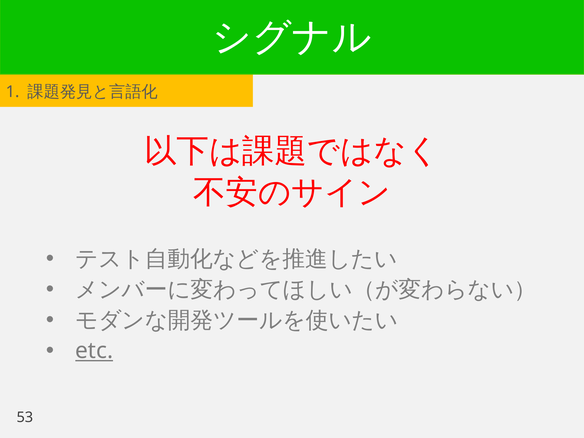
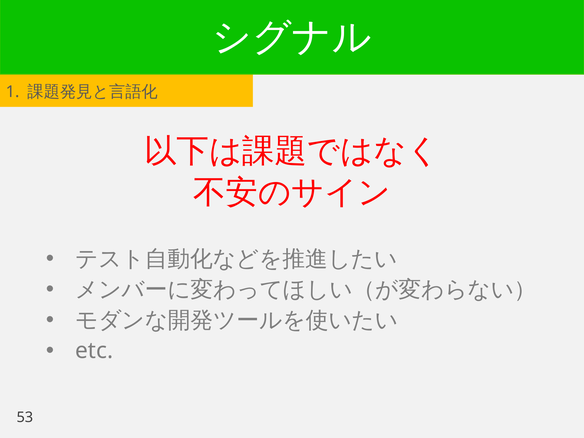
etc underline: present -> none (94, 351)
